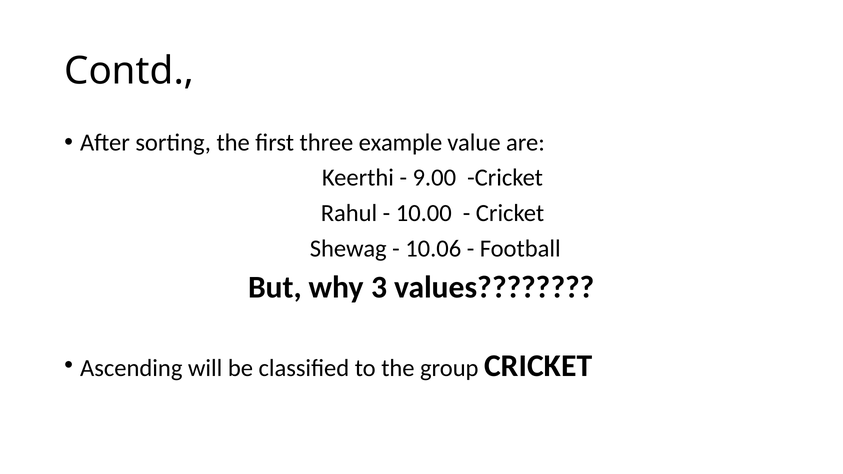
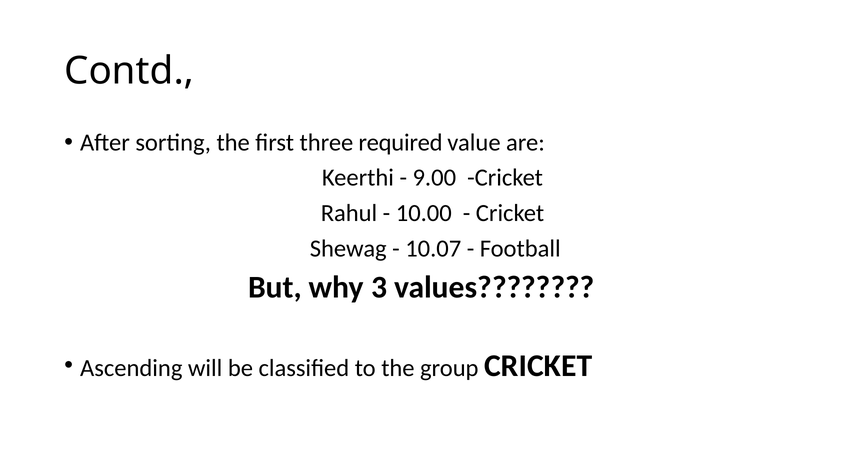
example: example -> required (400, 143)
10.06: 10.06 -> 10.07 (433, 249)
